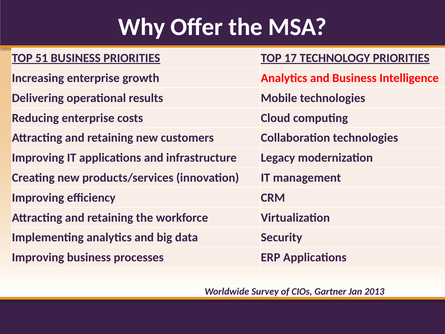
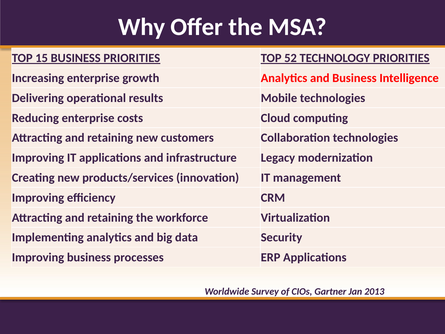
51: 51 -> 15 (42, 58)
17: 17 -> 52 (291, 58)
